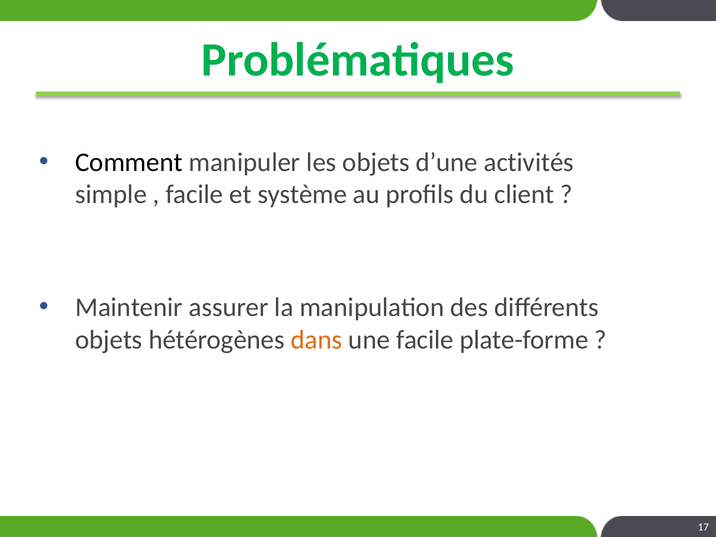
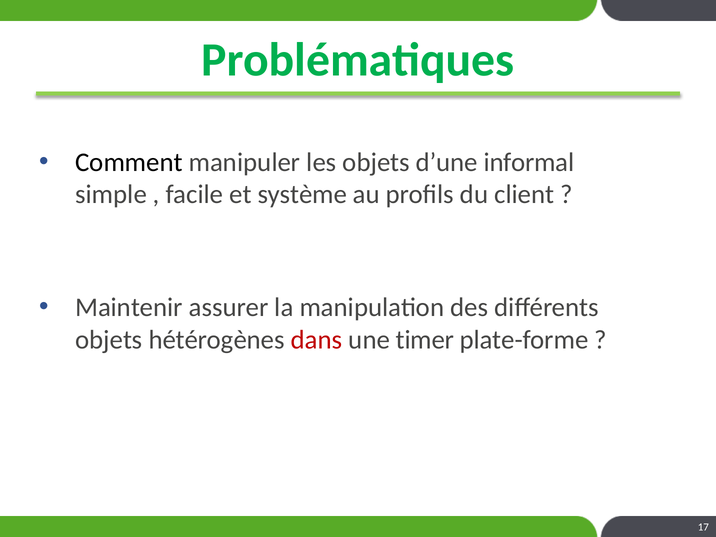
activités: activités -> informal (529, 162)
dans colour: orange -> red (317, 340)
une facile: facile -> timer (425, 340)
